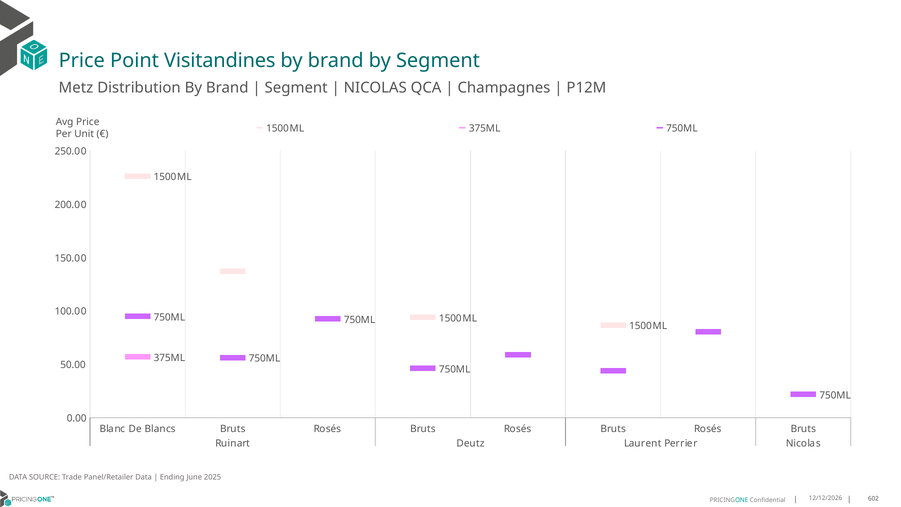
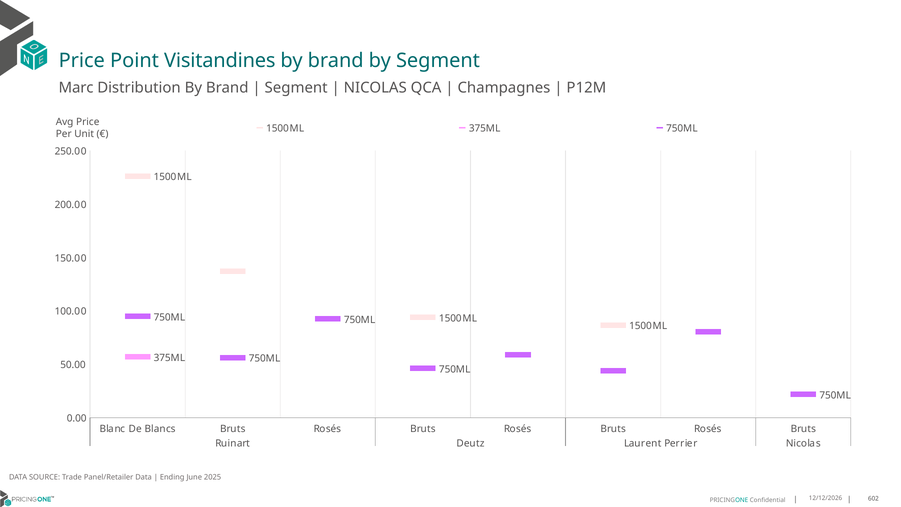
Metz: Metz -> Marc (76, 88)
